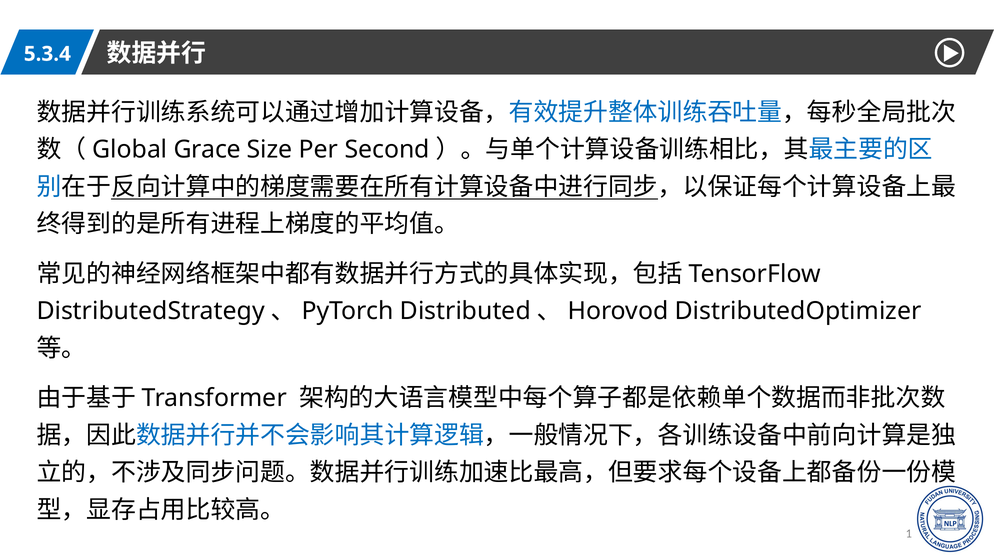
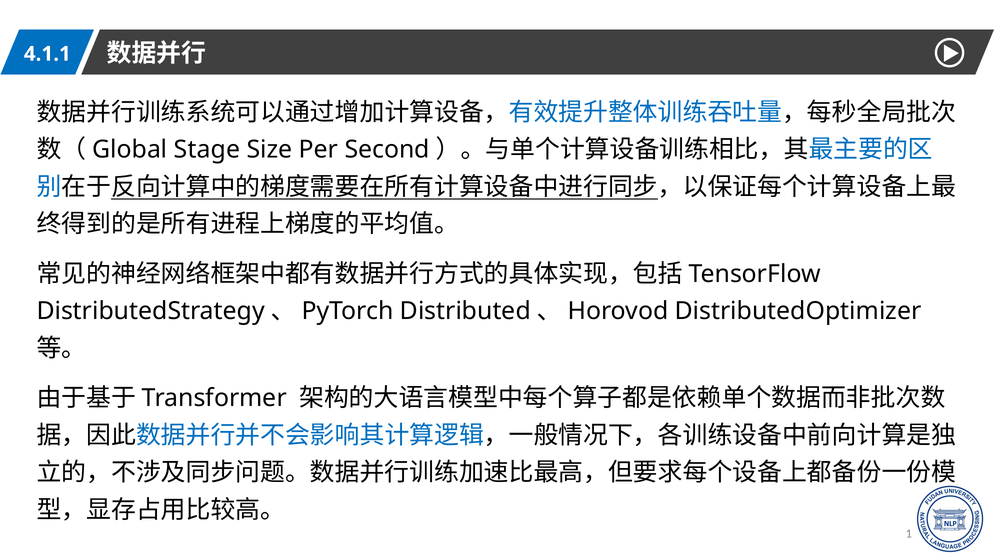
5.3.4: 5.3.4 -> 4.1.1 (47, 54)
Grace: Grace -> Stage (207, 150)
